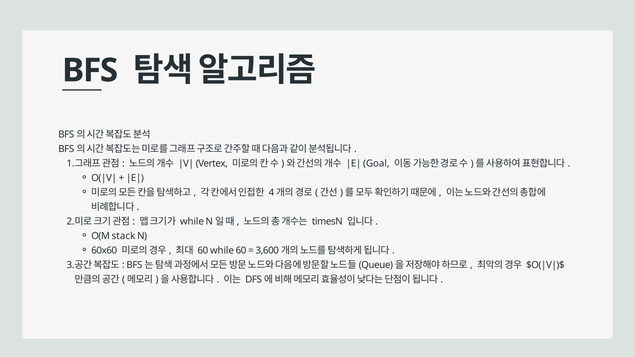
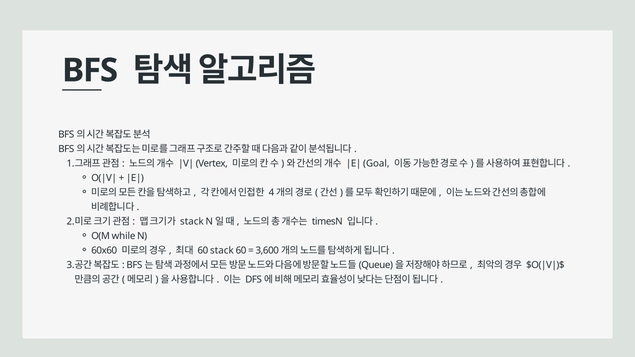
while: while -> stack (192, 222)
stack: stack -> while (124, 236)
60 while: while -> stack (222, 251)
